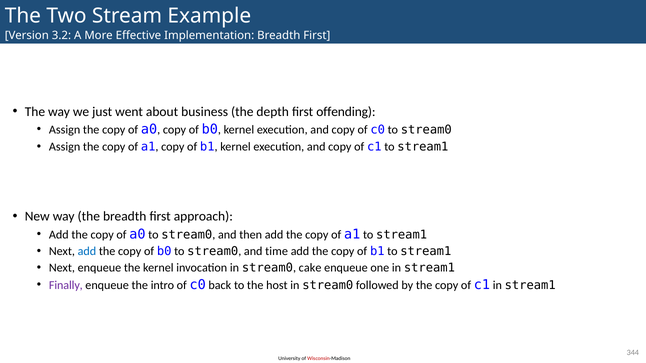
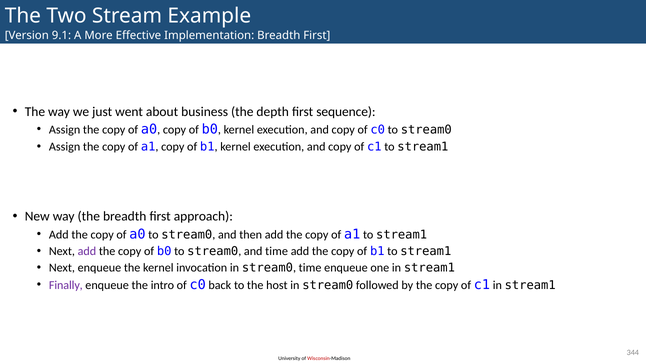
3.2: 3.2 -> 9.1 (61, 35)
offending: offending -> sequence (346, 112)
add colour: blue -> purple (87, 252)
stream0 cake: cake -> time (310, 268)
